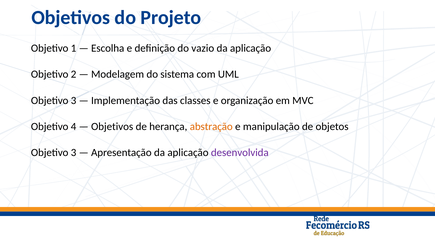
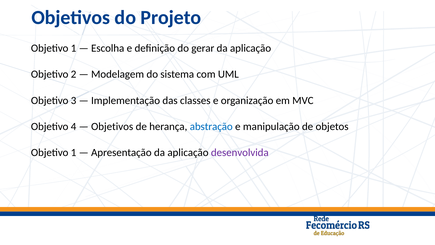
vazio: vazio -> gerar (203, 48)
abstração colour: orange -> blue (211, 126)
3: 3 -> 1 (74, 153)
